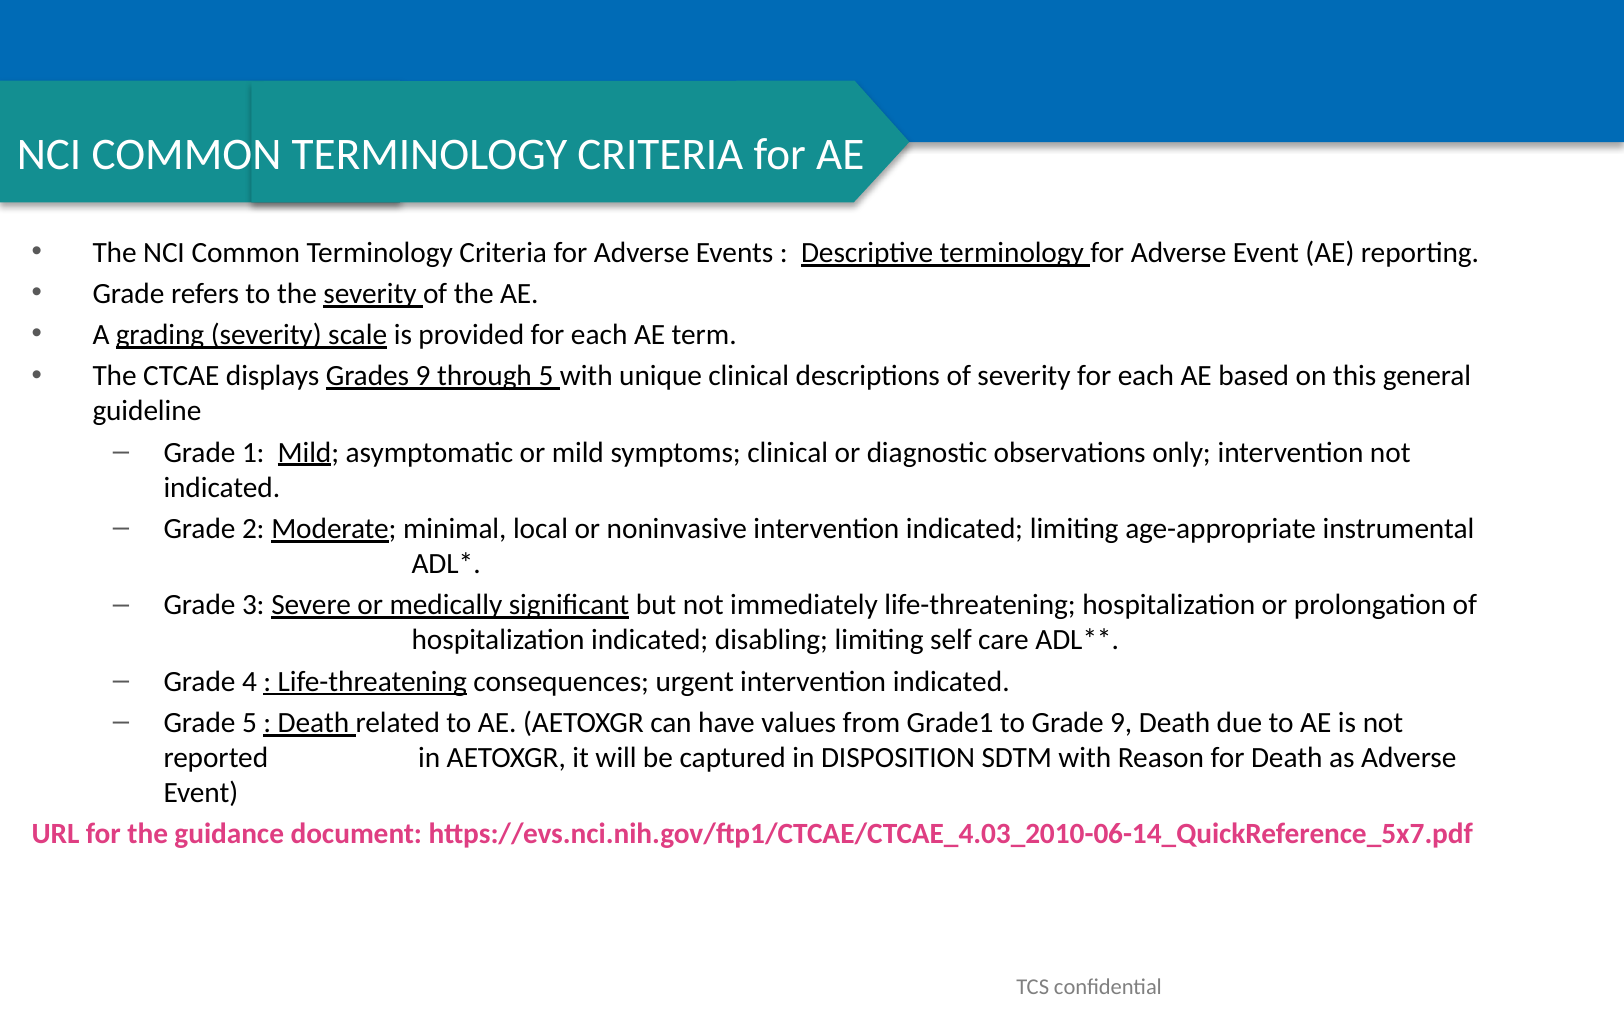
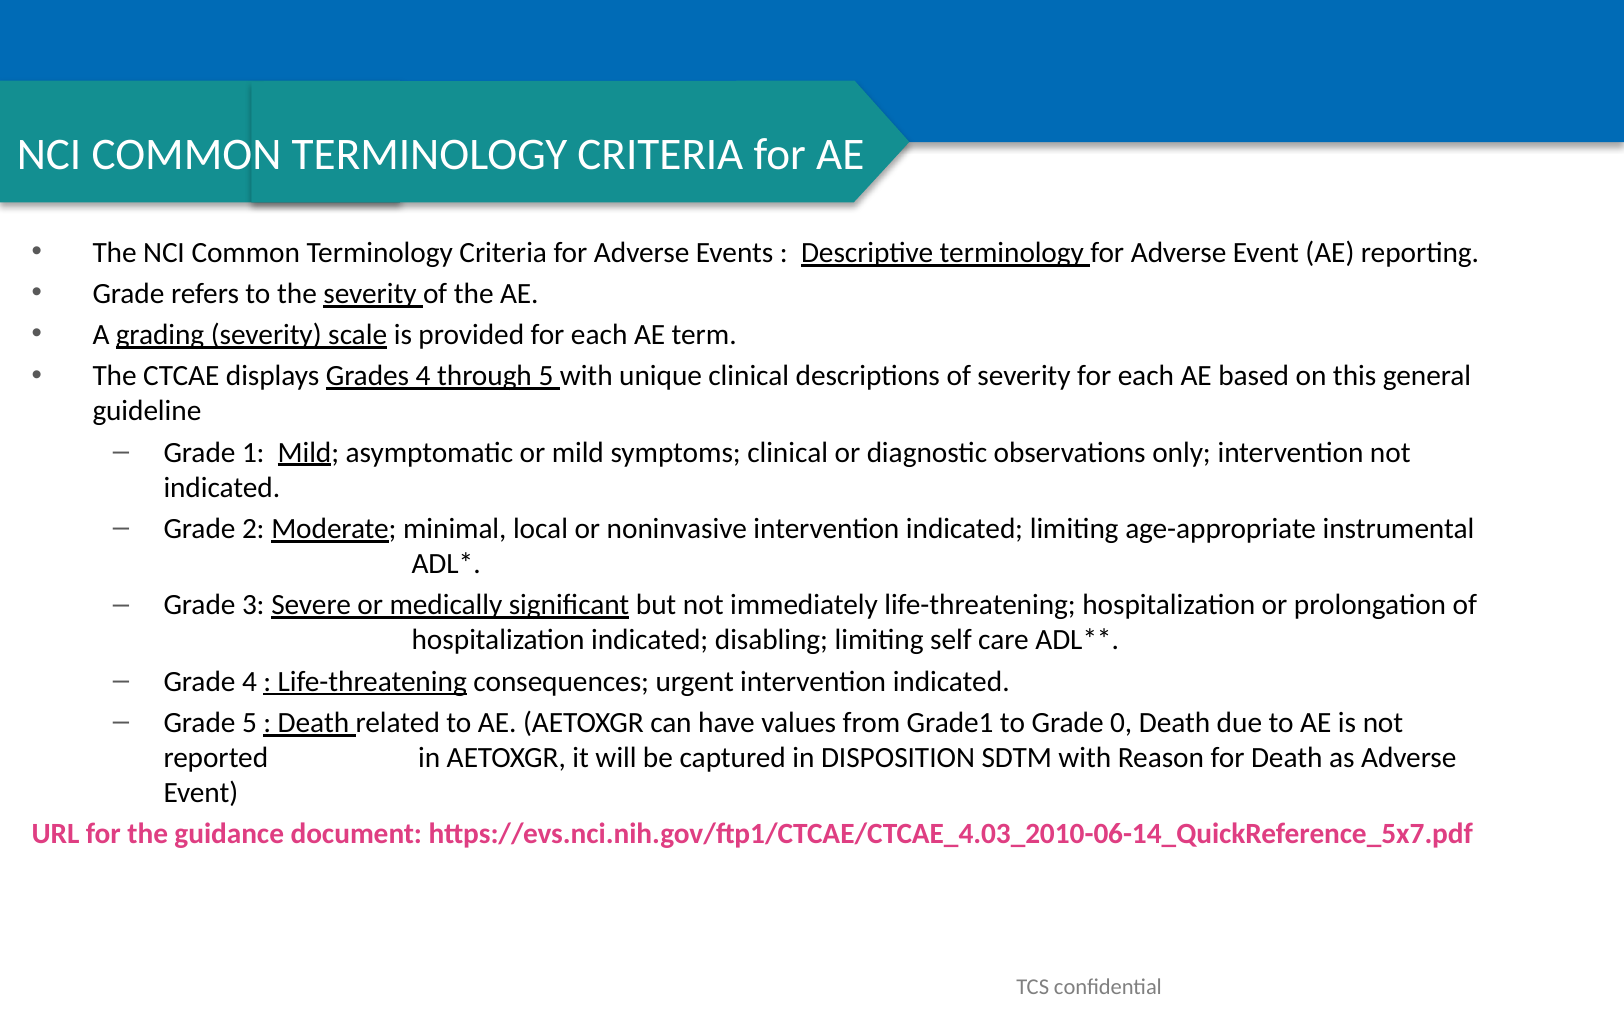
Grades 9: 9 -> 4 (423, 376)
Grade 9: 9 -> 0 (1121, 722)
